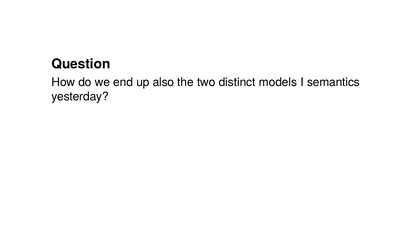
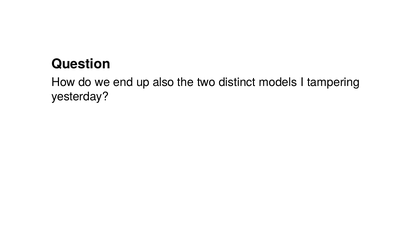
semantics: semantics -> tampering (333, 83)
